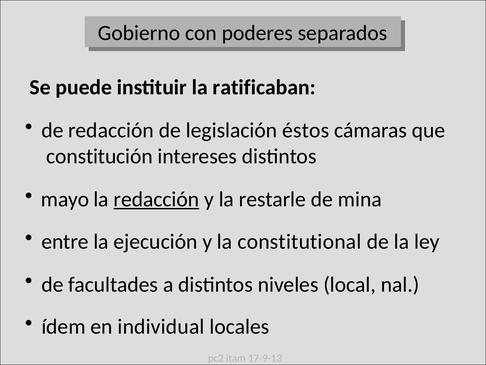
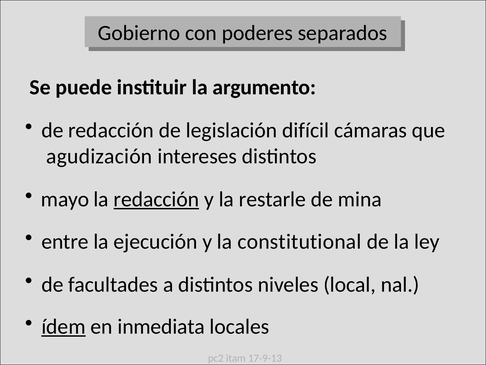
ratificaban: ratificaban -> argumento (264, 87)
éstos: éstos -> difícil (306, 130)
constitución: constitución -> agudización (99, 156)
ídem underline: none -> present (64, 326)
individual: individual -> inmediata (161, 326)
